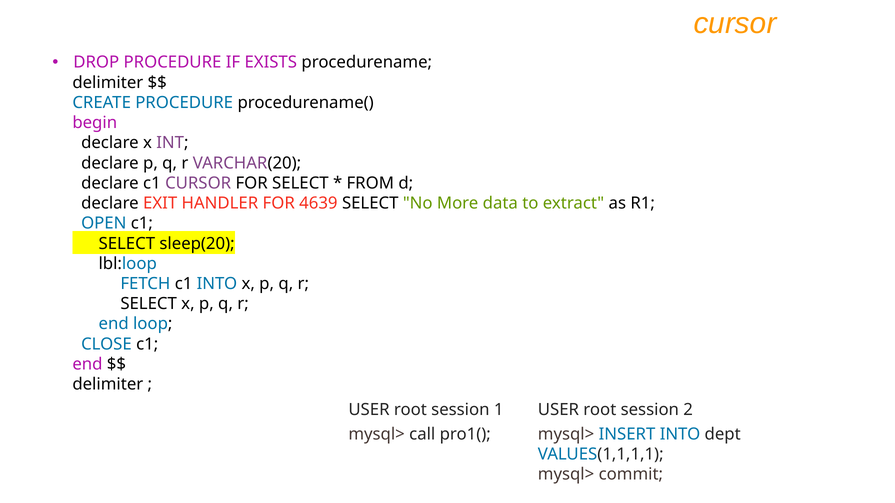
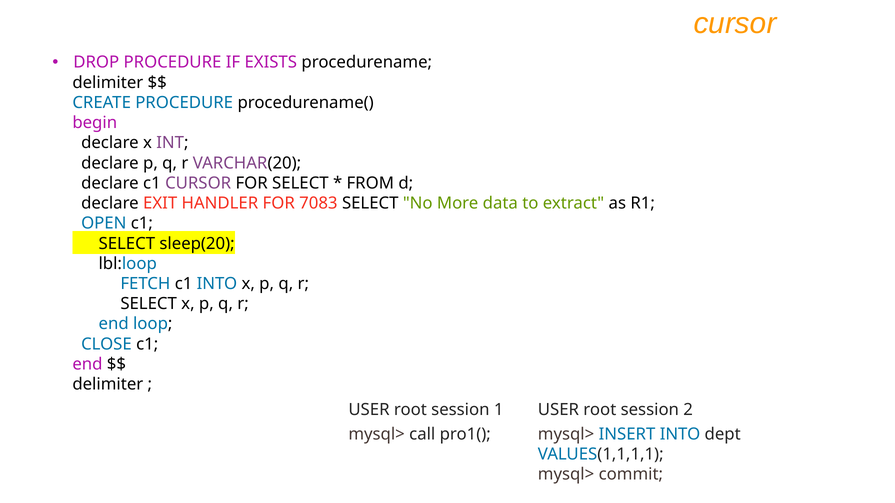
4639: 4639 -> 7083 (318, 203)
